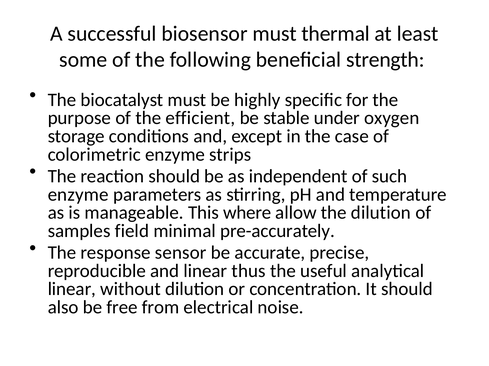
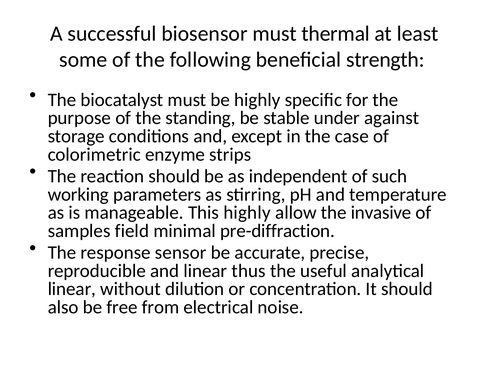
efficient: efficient -> standing (200, 118)
oxygen: oxygen -> against (392, 118)
enzyme: enzyme -> working (78, 195)
This where: where -> highly (247, 213)
the dilution: dilution -> invasive (381, 213)
pre-accurately: pre-accurately -> pre-diffraction (278, 231)
